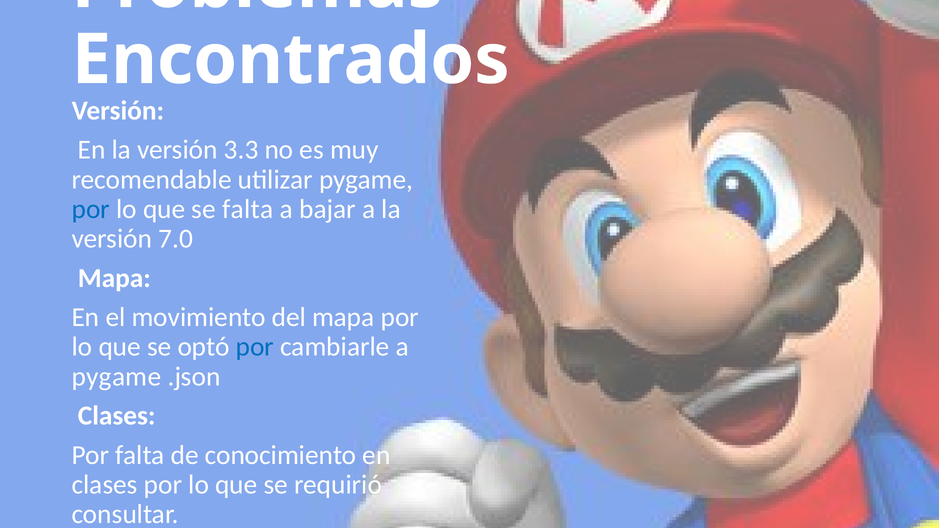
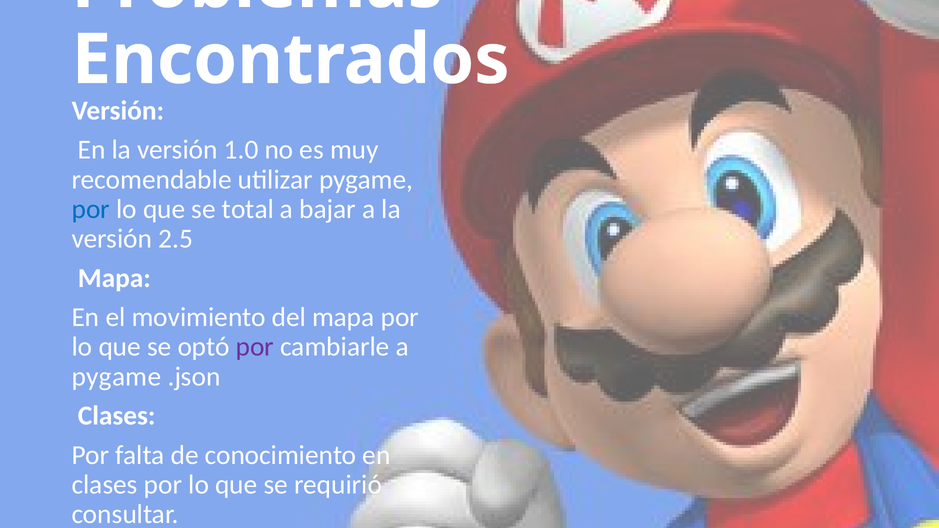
3.3: 3.3 -> 1.0 (241, 150)
se falta: falta -> total (248, 209)
7.0: 7.0 -> 2.5 (176, 239)
por colour: blue -> purple (255, 347)
